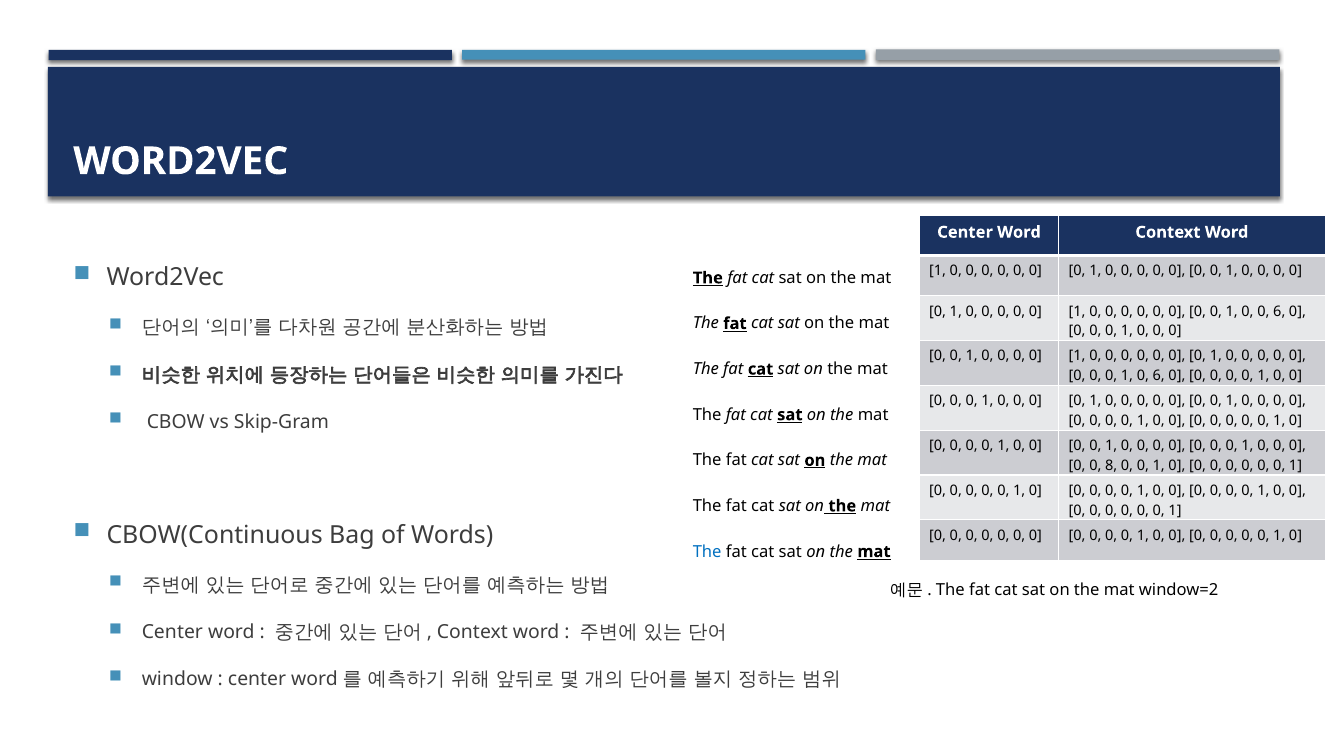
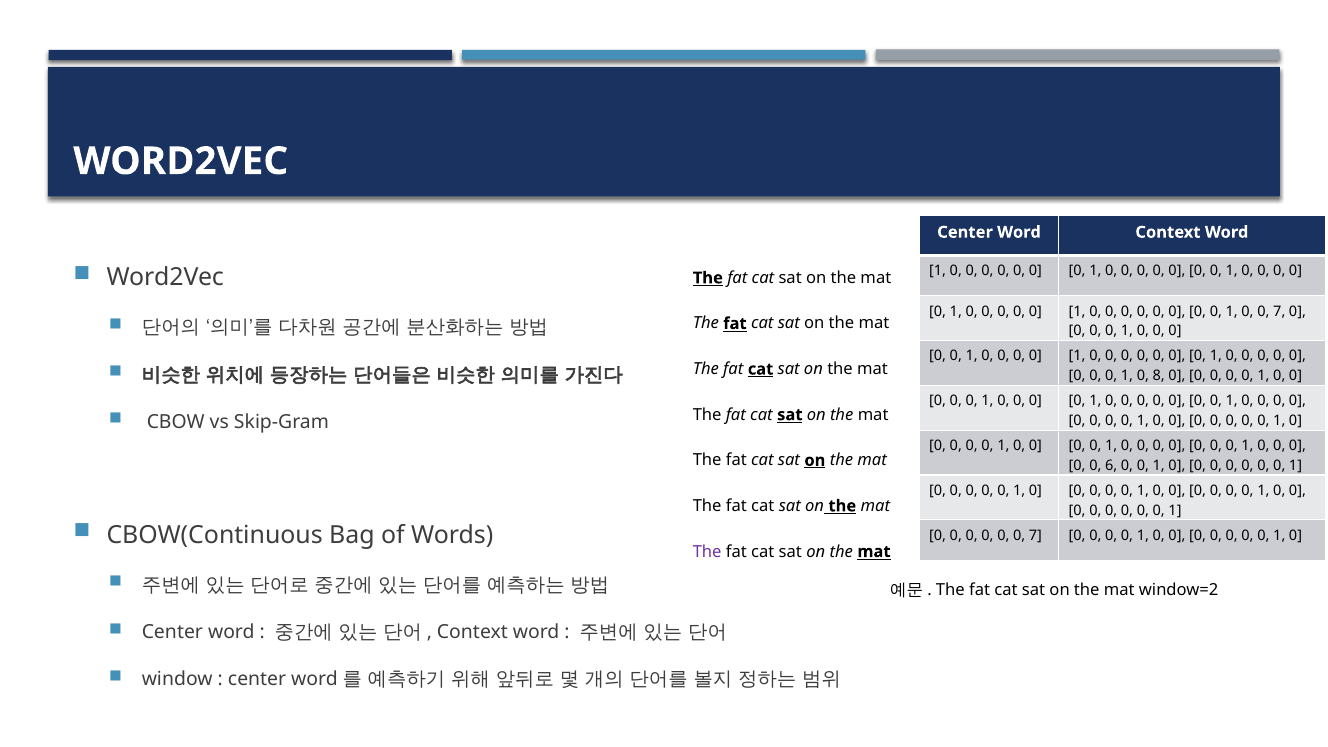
1 0 0 6: 6 -> 7 (1279, 311)
1 0 6: 6 -> 8 (1159, 376)
8: 8 -> 6 (1111, 465)
0: 0 -> 7 (1035, 535)
The colour: blue -> purple (707, 552)
